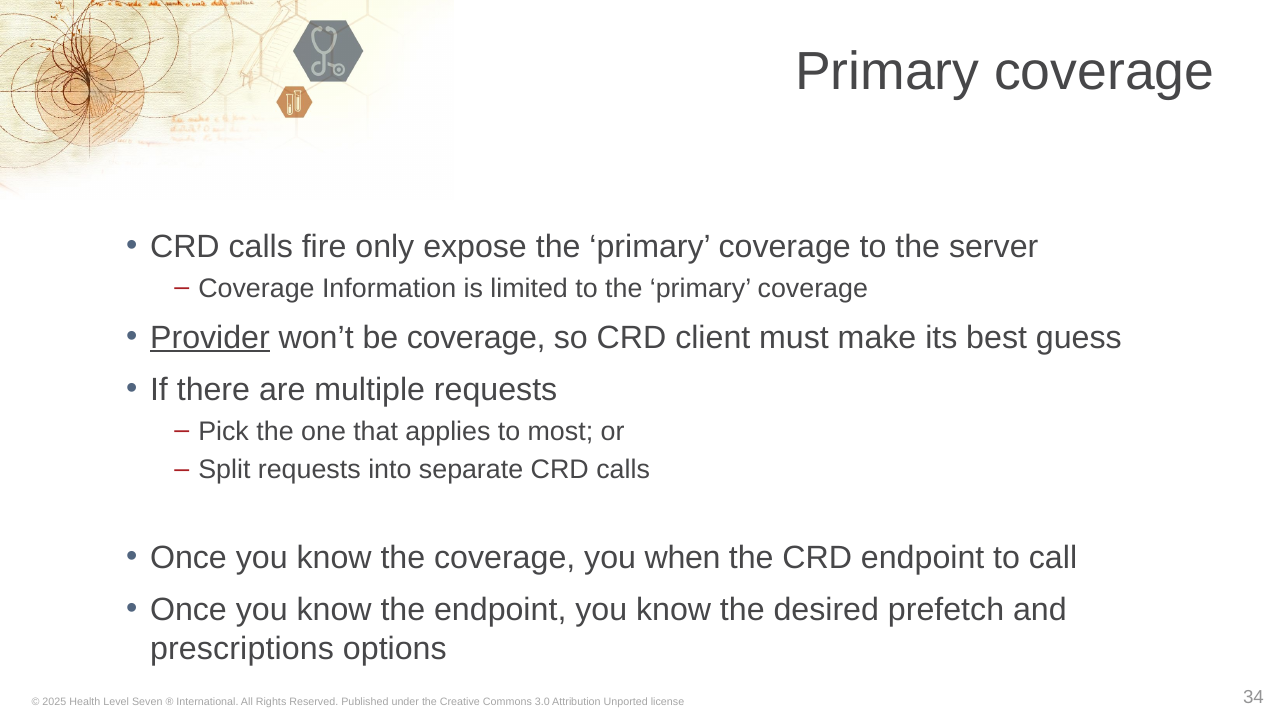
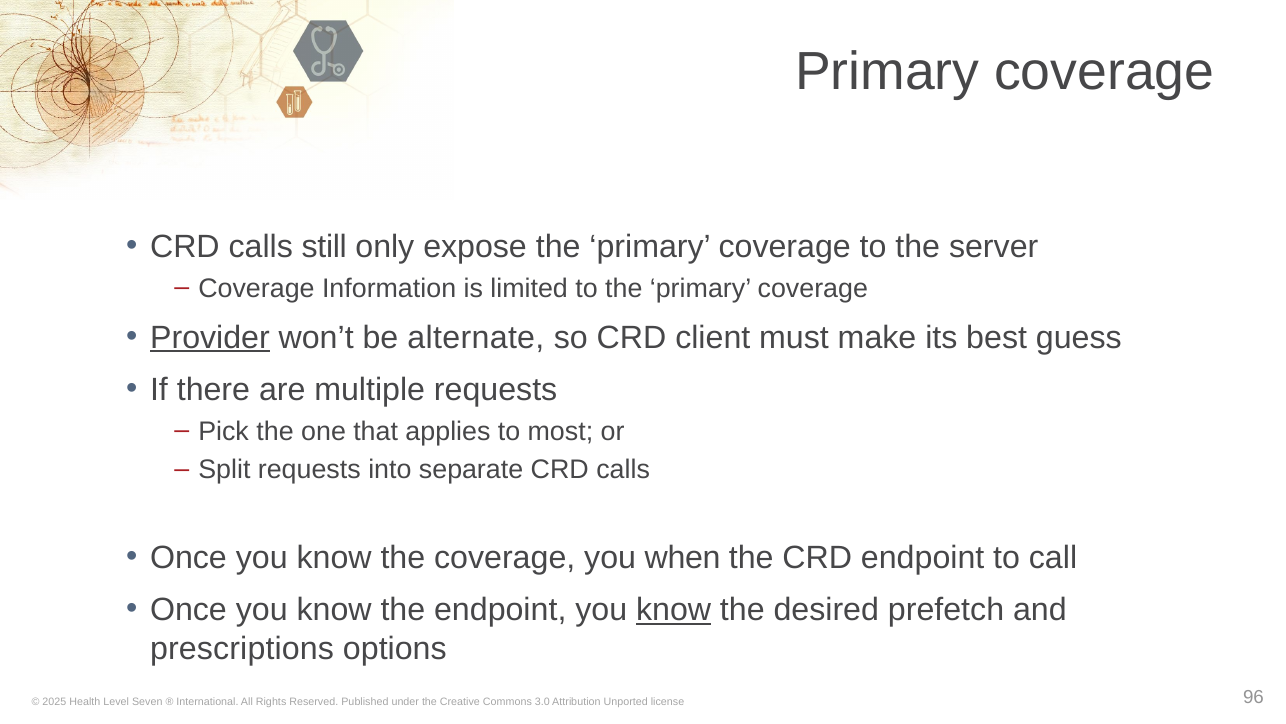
fire: fire -> still (324, 246)
be coverage: coverage -> alternate (476, 337)
know underline: none -> present (674, 610)
34: 34 -> 96 (1253, 697)
